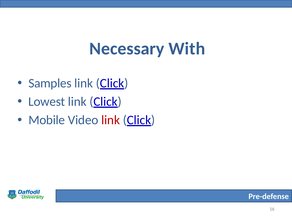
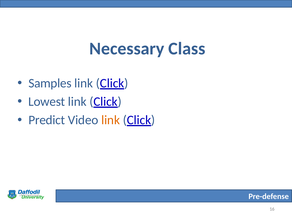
With: With -> Class (187, 49)
Mobile: Mobile -> Predict (47, 120)
link colour: red -> orange (111, 120)
